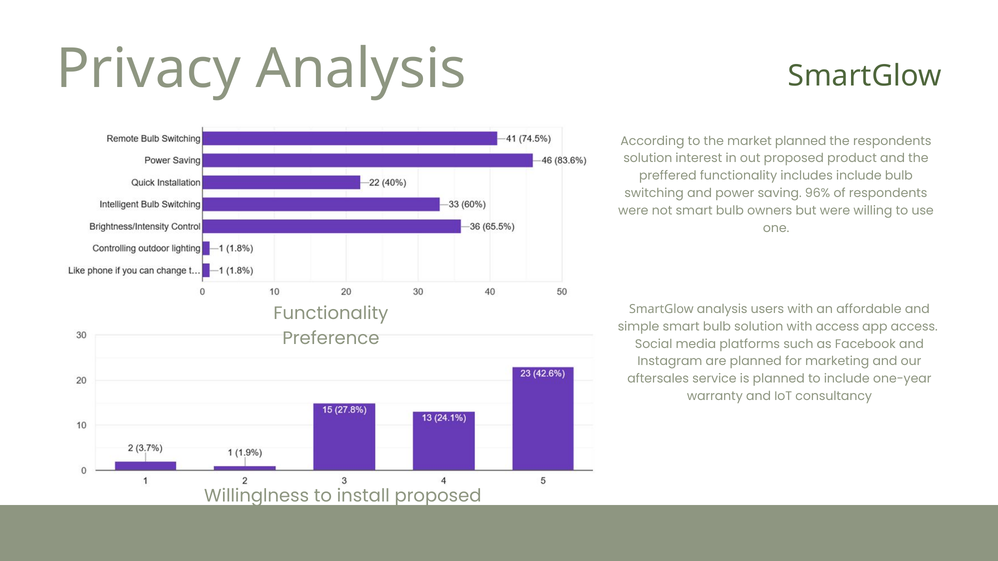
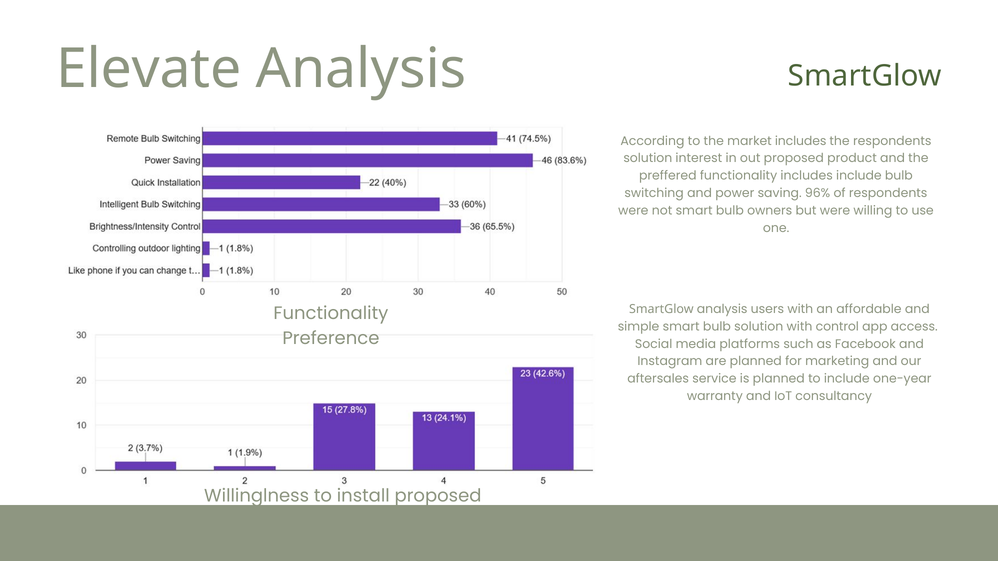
Privacy: Privacy -> Elevate (149, 69)
market planned: planned -> includes (801, 141)
with access: access -> control (837, 327)
